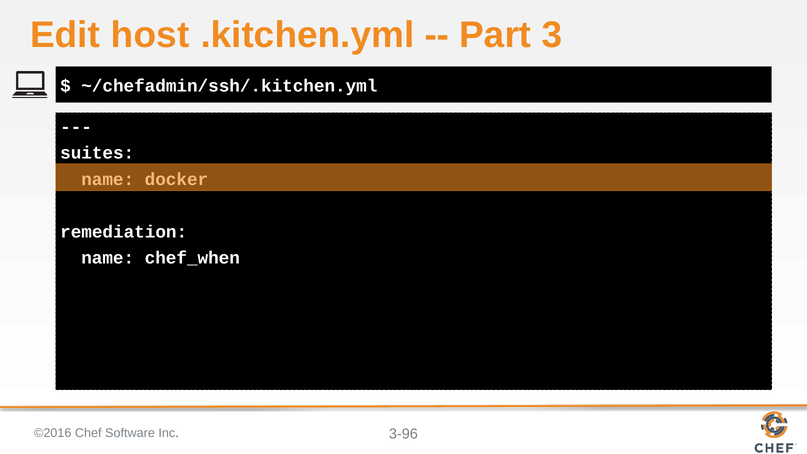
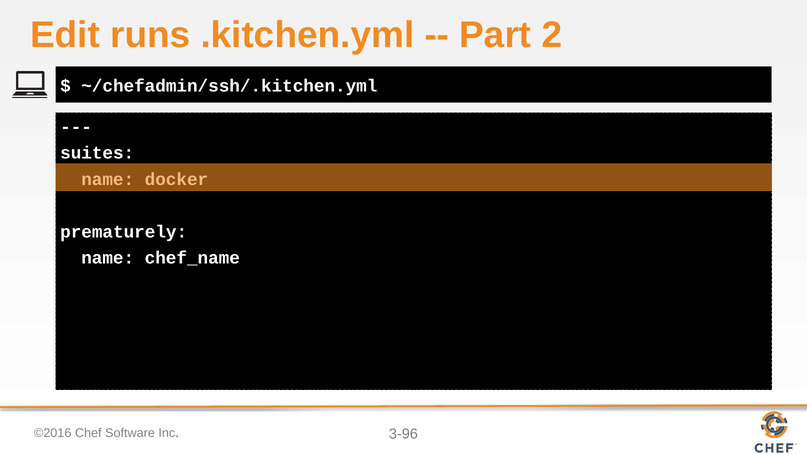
host: host -> runs (150, 35)
3: 3 -> 2 (552, 35)
remediation: remediation -> prematurely (124, 232)
chef_when: chef_when -> chef_name (192, 258)
